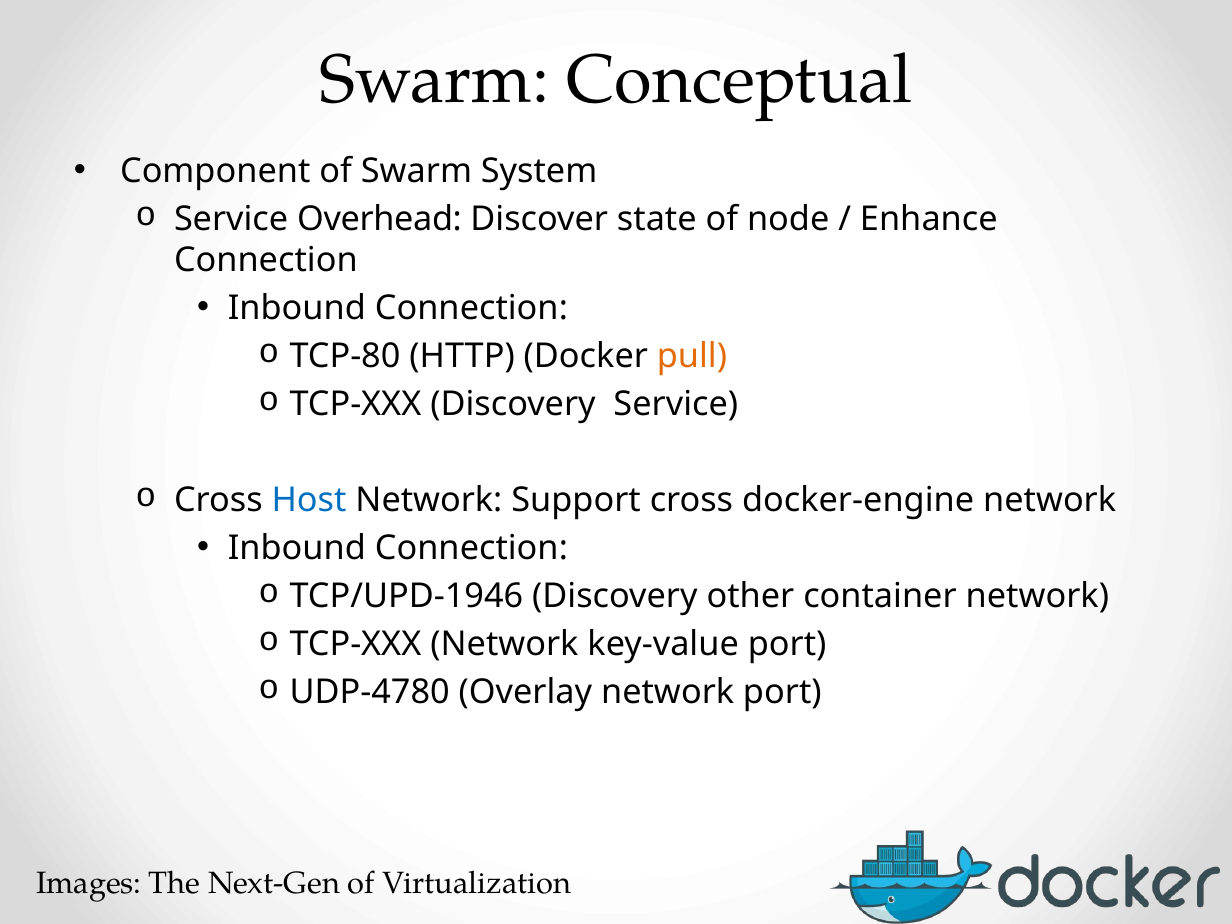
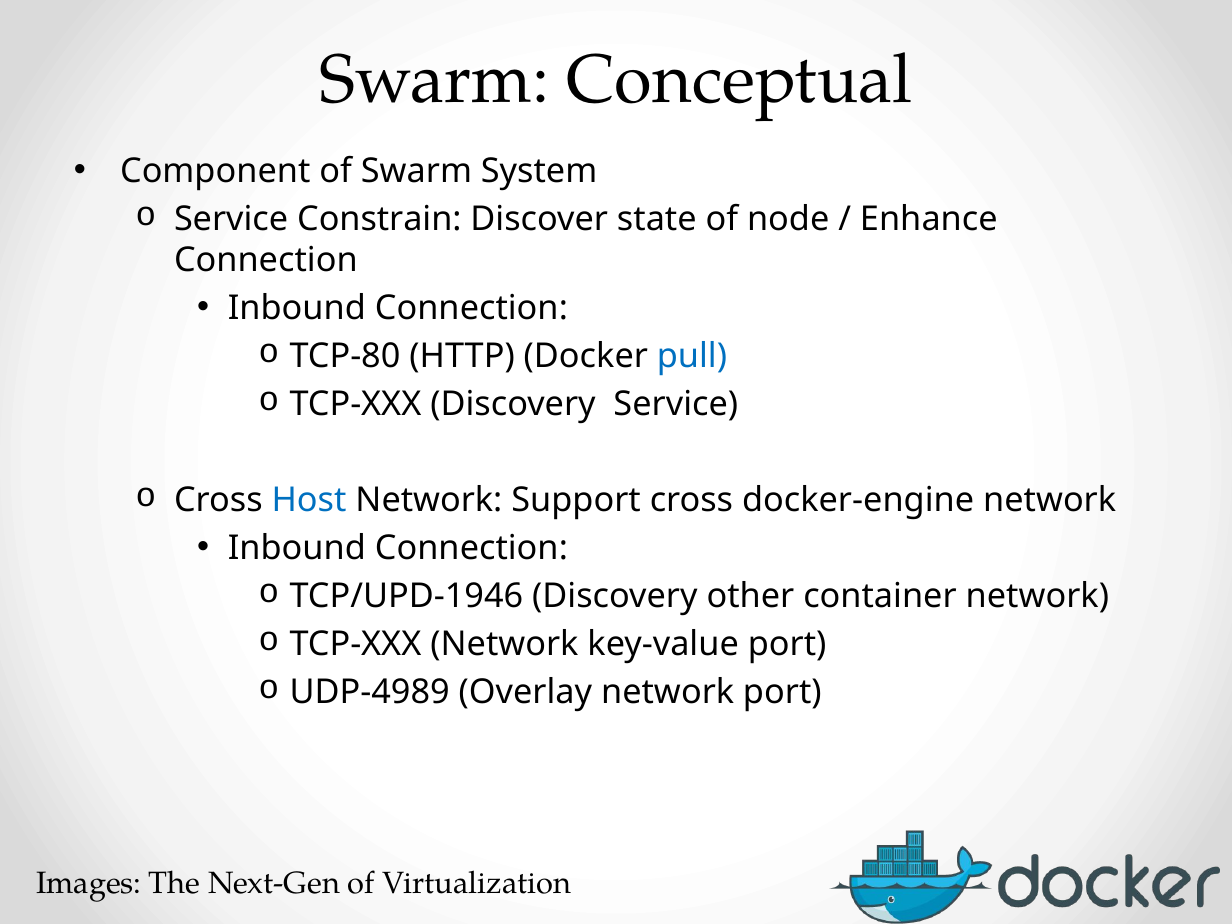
Overhead: Overhead -> Constrain (379, 219)
pull colour: orange -> blue (692, 356)
UDP-4780: UDP-4780 -> UDP-4989 (370, 692)
